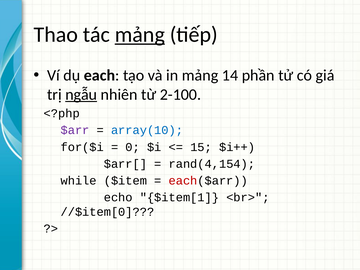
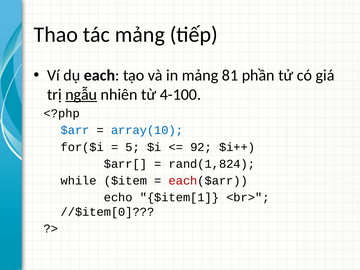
mảng underline: present -> none (140, 35)
14: 14 -> 81 (230, 75)
2-100: 2-100 -> 4-100 (180, 95)
$arr colour: purple -> blue (75, 130)
0: 0 -> 5 (133, 147)
15: 15 -> 92 (201, 147)
rand(4,154: rand(4,154 -> rand(1,824 (212, 164)
